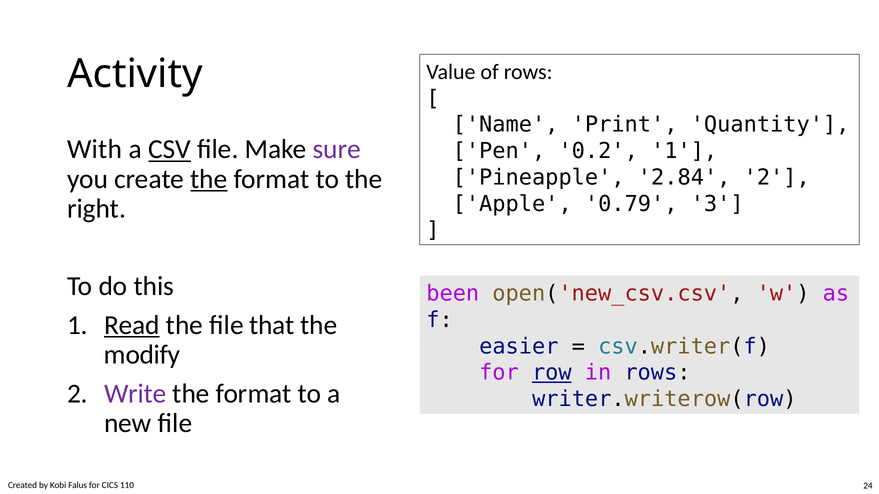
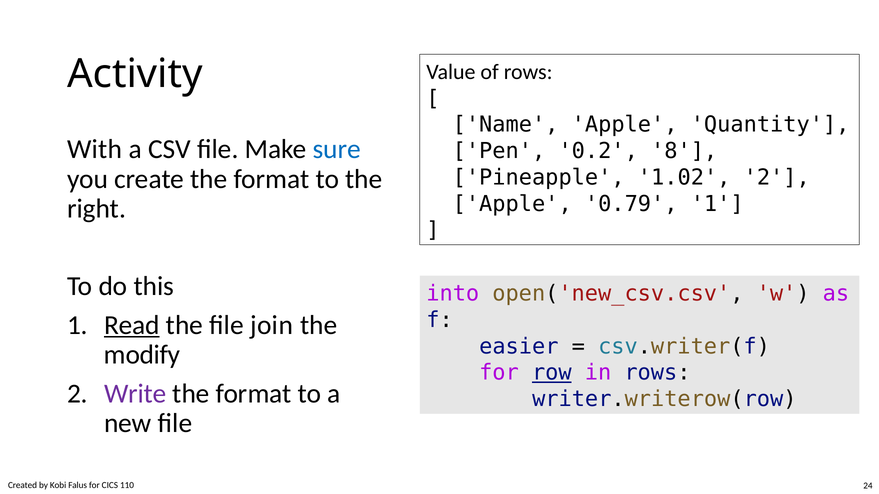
Name Print: Print -> Apple (625, 125)
CSV underline: present -> none (170, 150)
sure colour: purple -> blue (337, 150)
0.2 1: 1 -> 8 (684, 151)
2.84: 2.84 -> 1.02 (684, 178)
the underline: present -> none (209, 179)
0.79 3: 3 -> 1 (717, 204)
been: been -> into (453, 294)
that: that -> join (272, 325)
